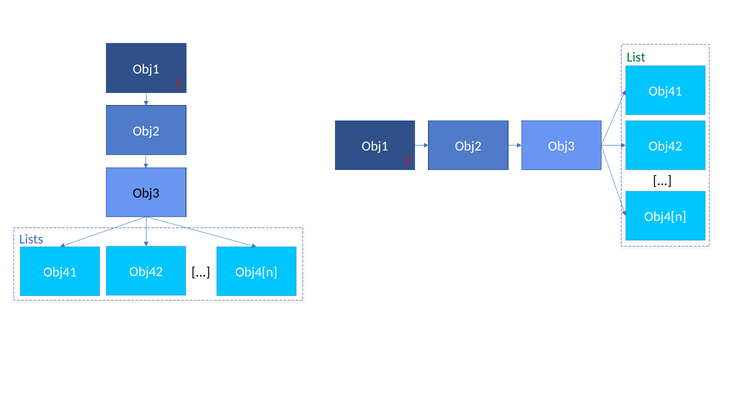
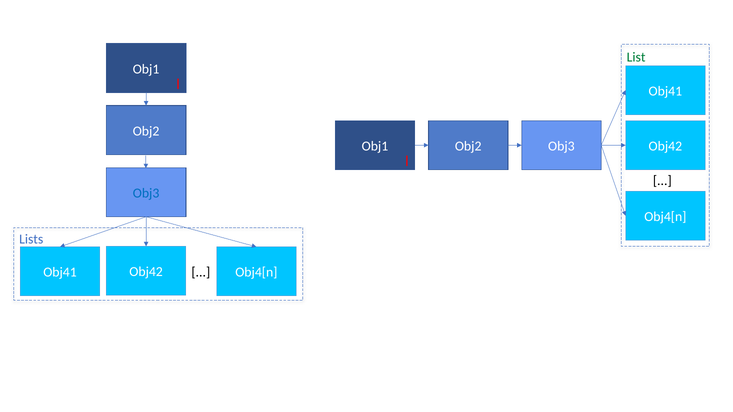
Obj3 colour: black -> blue (146, 193)
